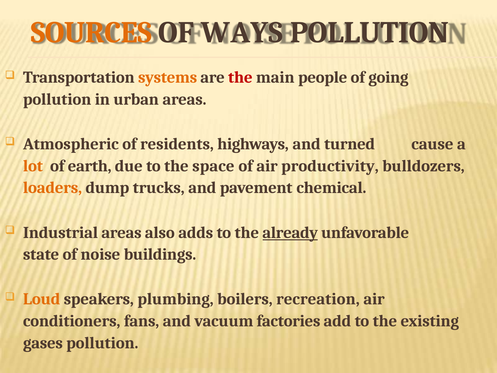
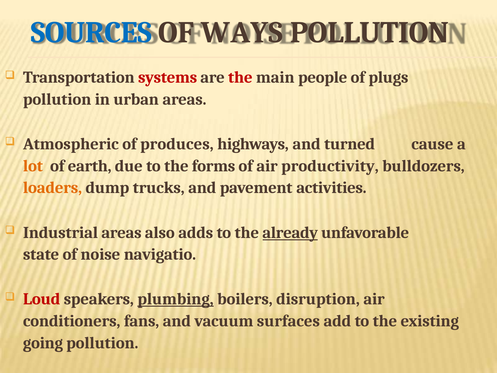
SOURCES colour: orange -> blue (91, 32)
systems colour: orange -> red (168, 77)
going: going -> plugs (388, 77)
residents: residents -> produces (177, 144)
space: space -> forms (214, 166)
chemical: chemical -> activities (331, 188)
buildings: buildings -> navigatio (160, 254)
Loud colour: orange -> red (42, 299)
plumbing underline: none -> present (176, 299)
recreation: recreation -> disruption (318, 299)
factories: factories -> surfaces (288, 321)
gases: gases -> going (43, 343)
